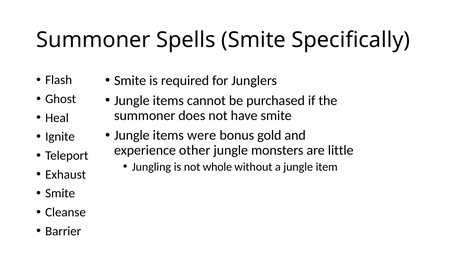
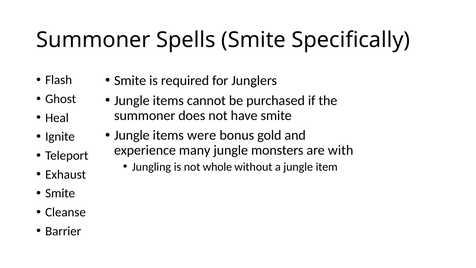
other: other -> many (195, 150)
little: little -> with (341, 150)
